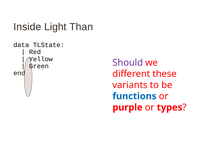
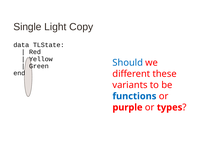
Inside: Inside -> Single (27, 27)
Than: Than -> Copy (81, 27)
Should colour: purple -> blue (128, 63)
